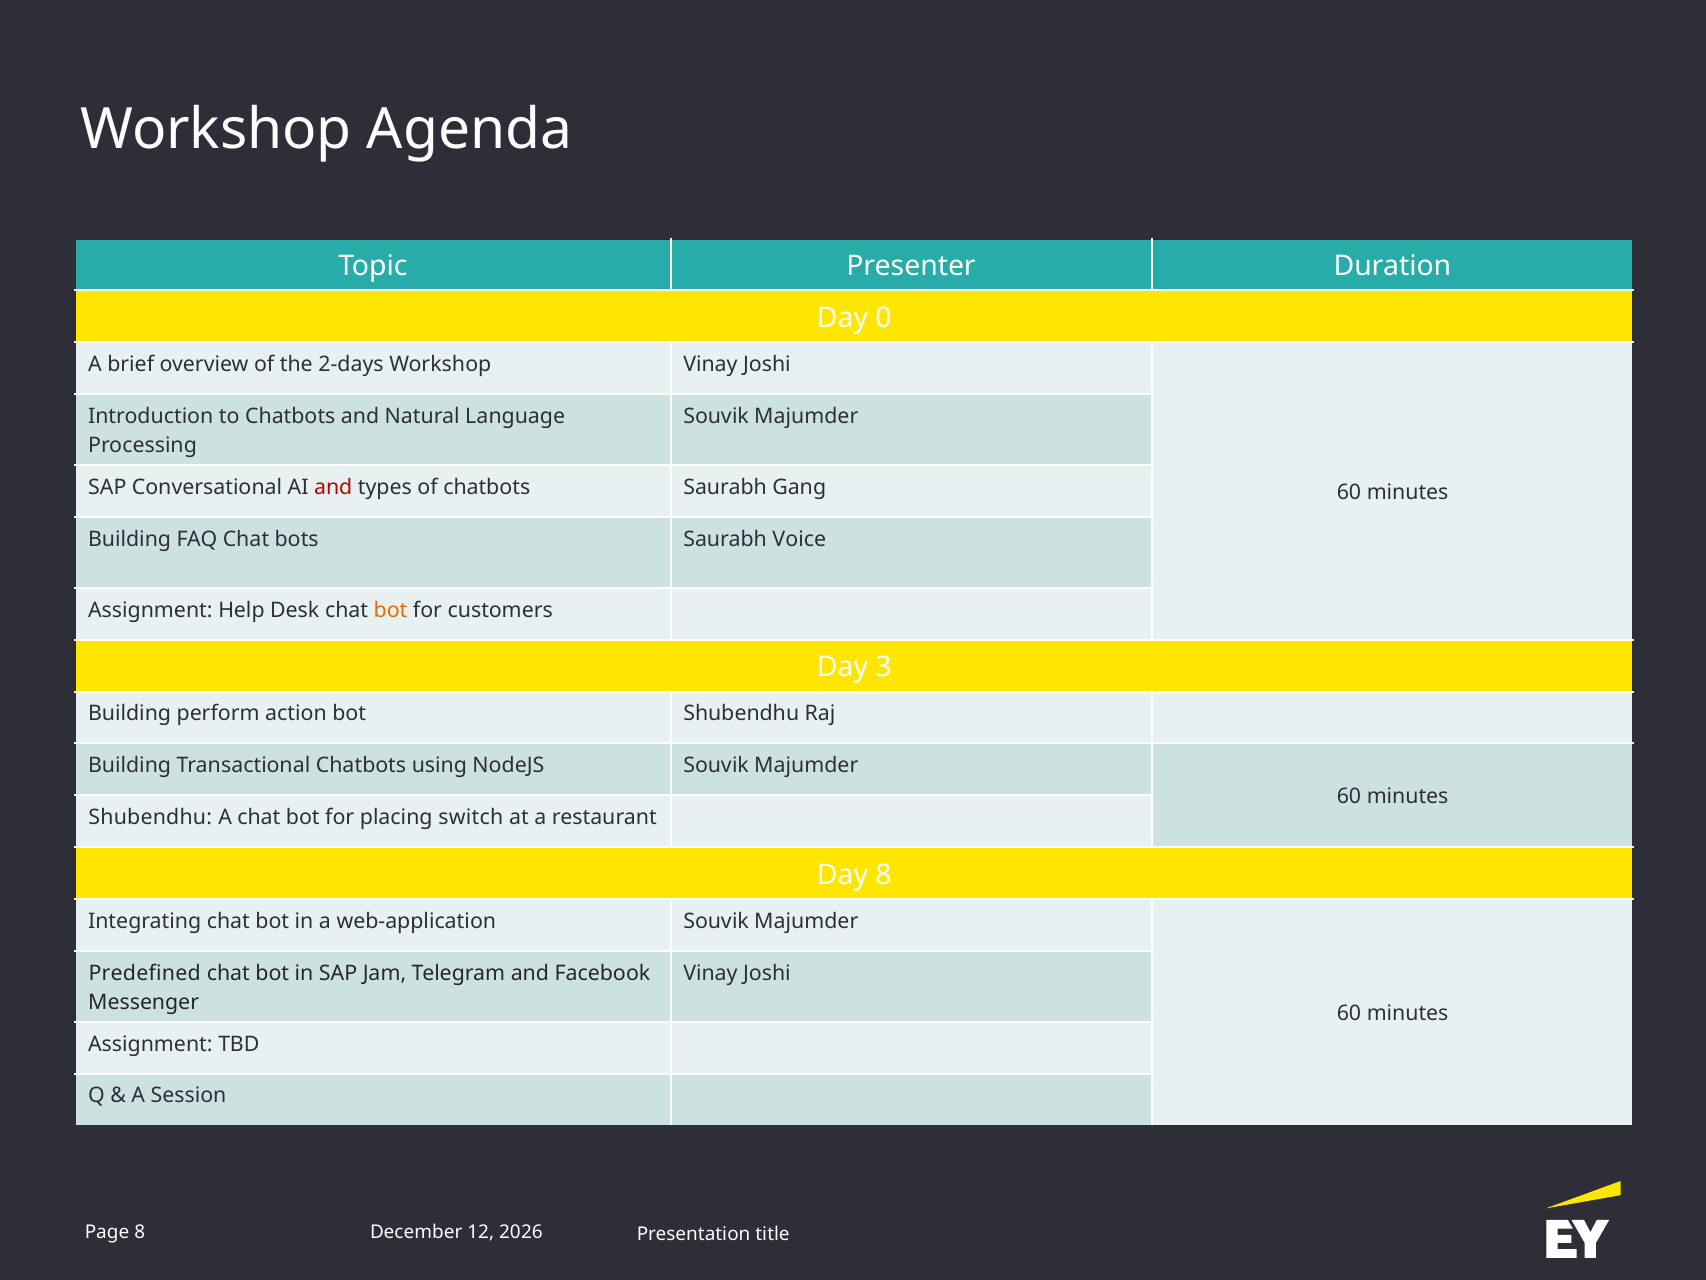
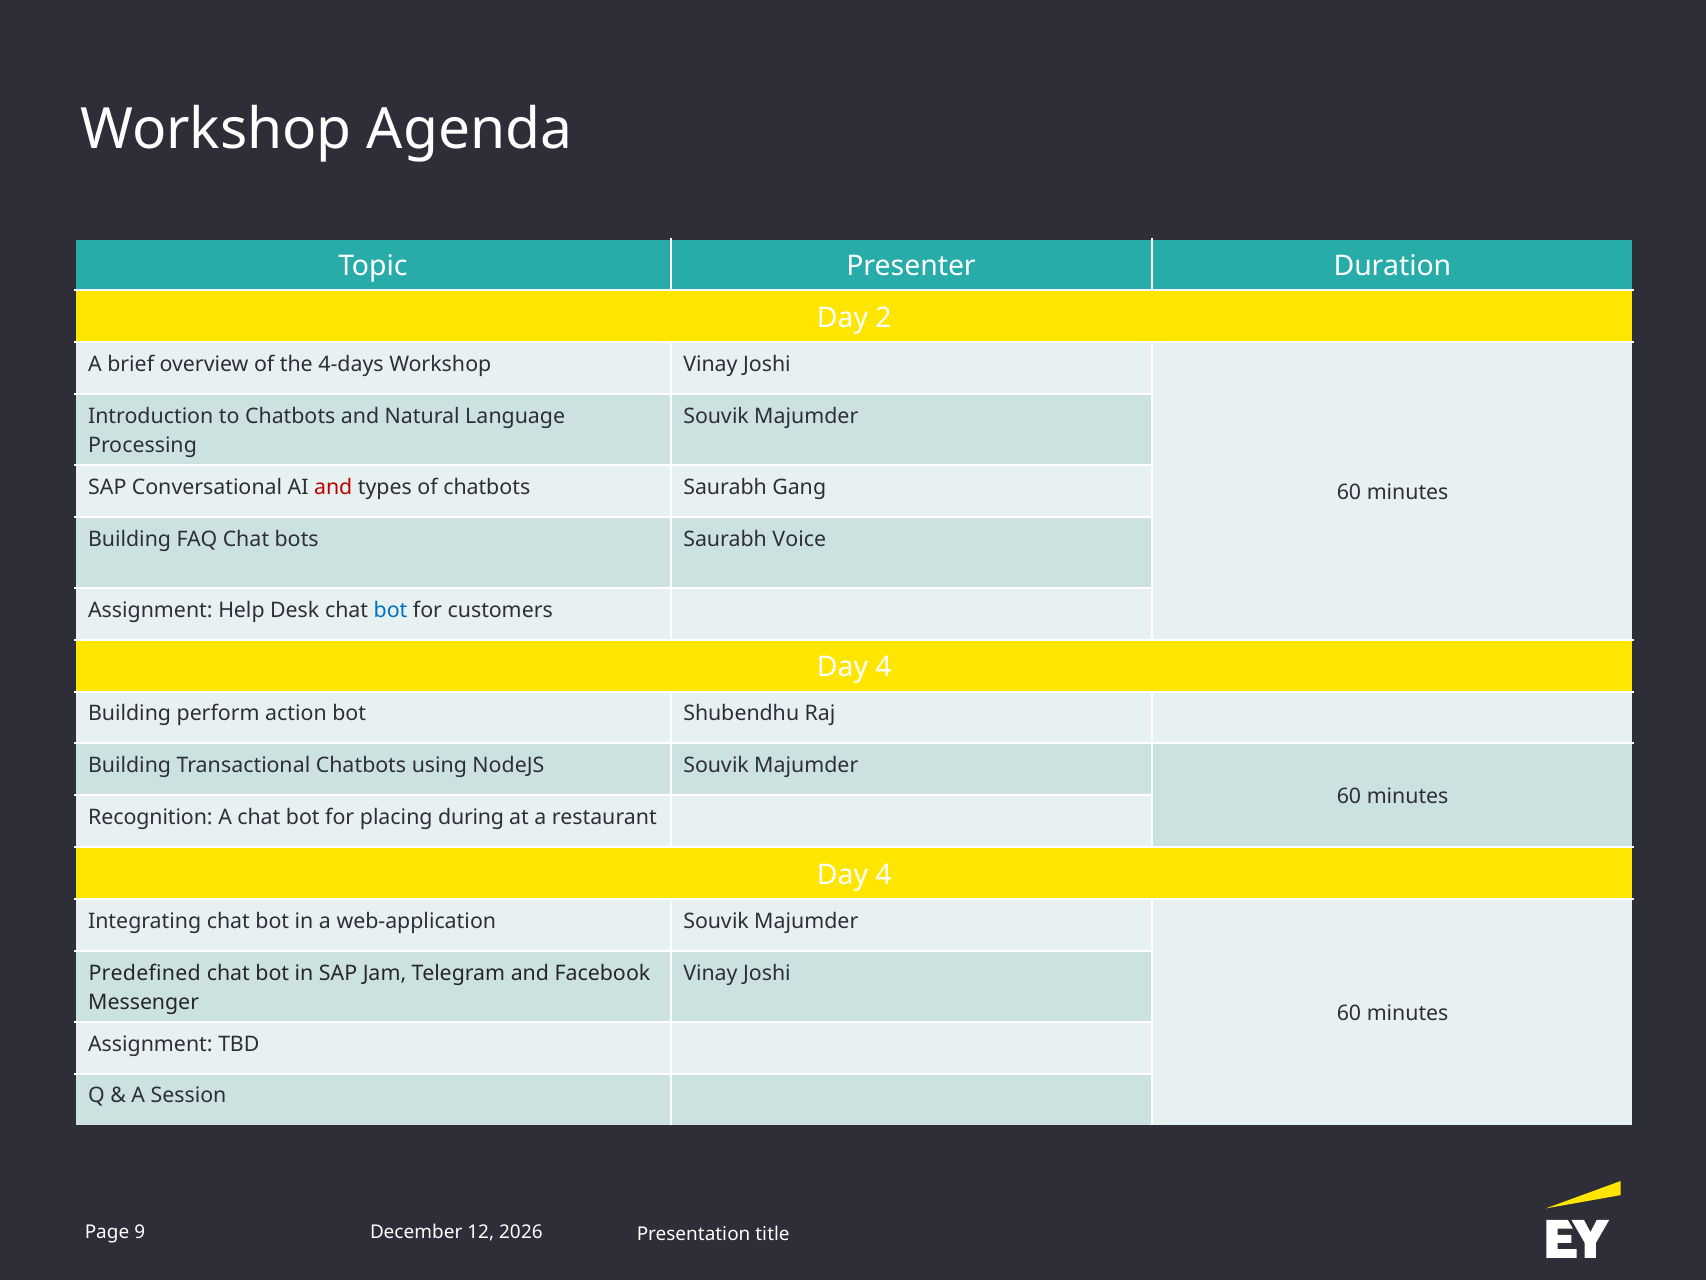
0: 0 -> 2 (884, 318)
2-days: 2-days -> 4-days (351, 364)
bot colour: orange -> blue (391, 610)
3: 3 -> 4 (884, 667)
Shubendhu: Shubendhu -> Recognition (150, 817)
switch: switch -> during (471, 817)
8: 8 -> 4 (884, 874)
8: 8 -> 9 (140, 1232)
